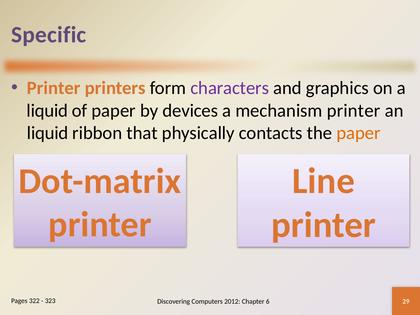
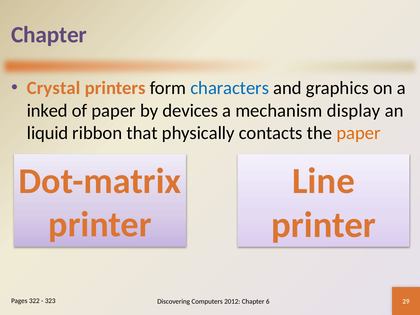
Specific: Specific -> Chapter (49, 35)
Printer: Printer -> Crystal (54, 88)
characters colour: purple -> blue (230, 88)
liquid: liquid -> inked (47, 111)
mechanism printer: printer -> display (354, 111)
